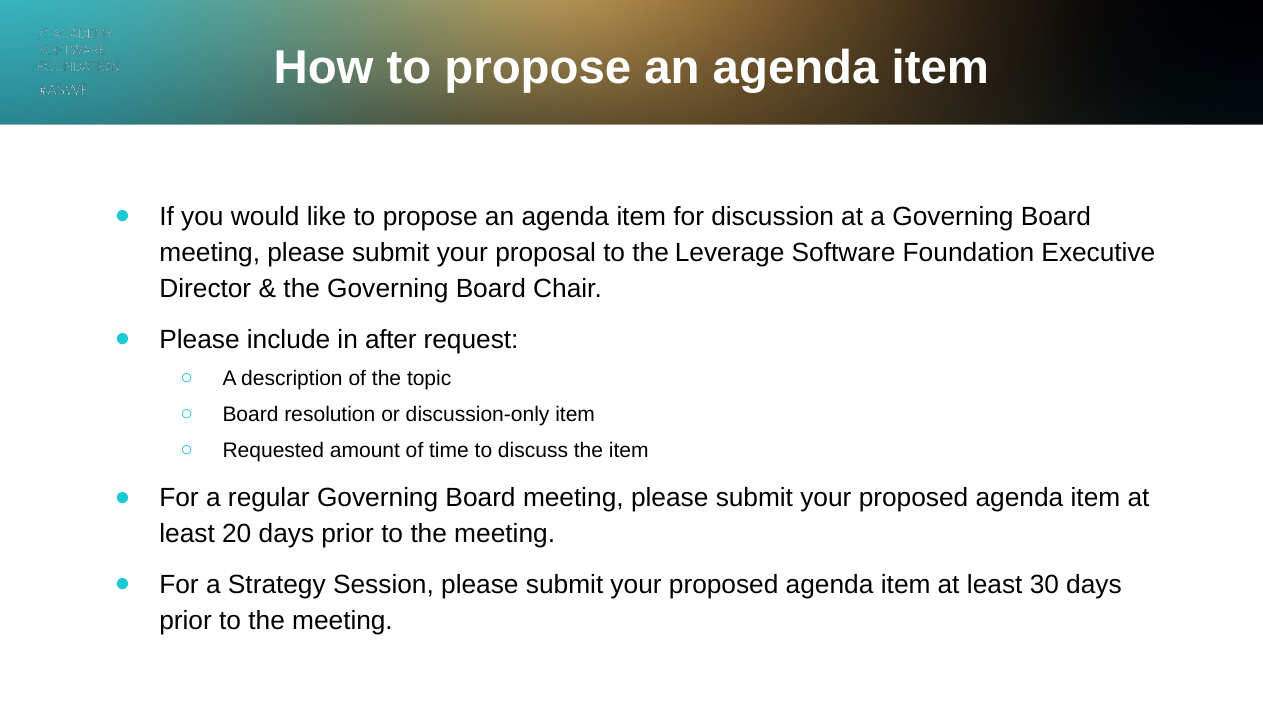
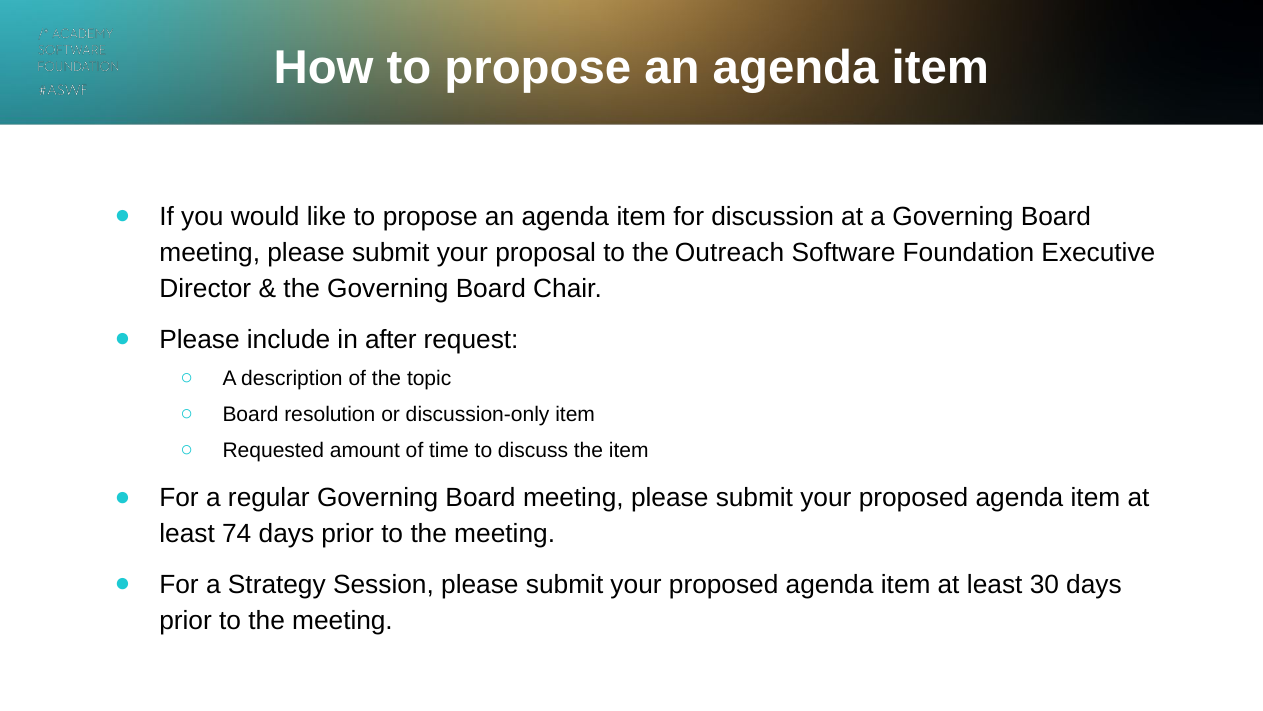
Leverage: Leverage -> Outreach (729, 252)
20: 20 -> 74 (237, 534)
